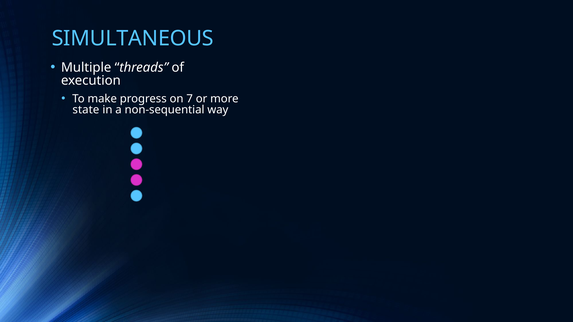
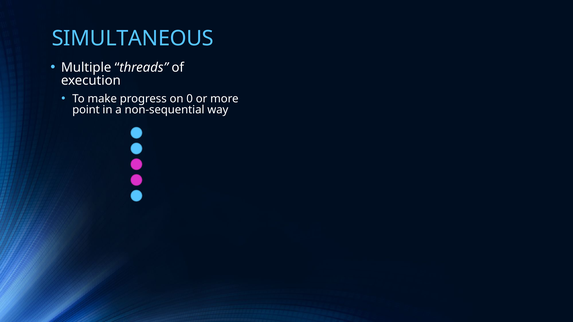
7: 7 -> 0 (190, 99)
state: state -> point (86, 110)
